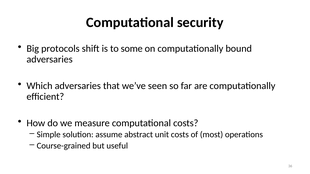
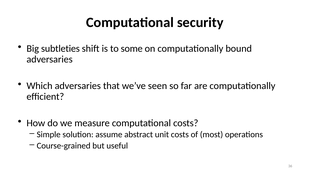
protocols: protocols -> subtleties (60, 49)
